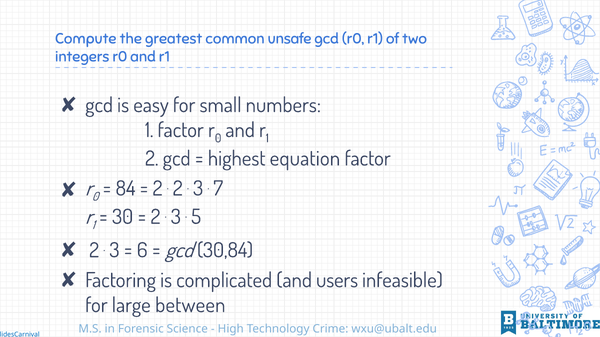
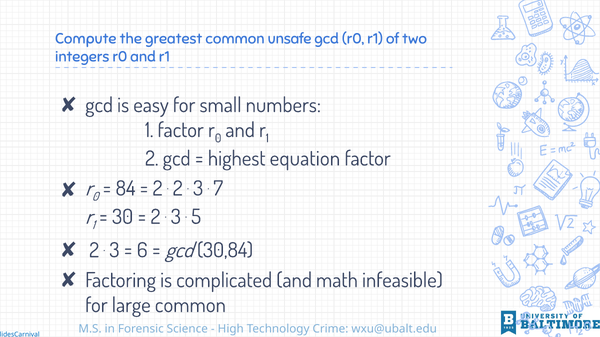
users: users -> math (337, 281)
large between: between -> common (190, 306)
